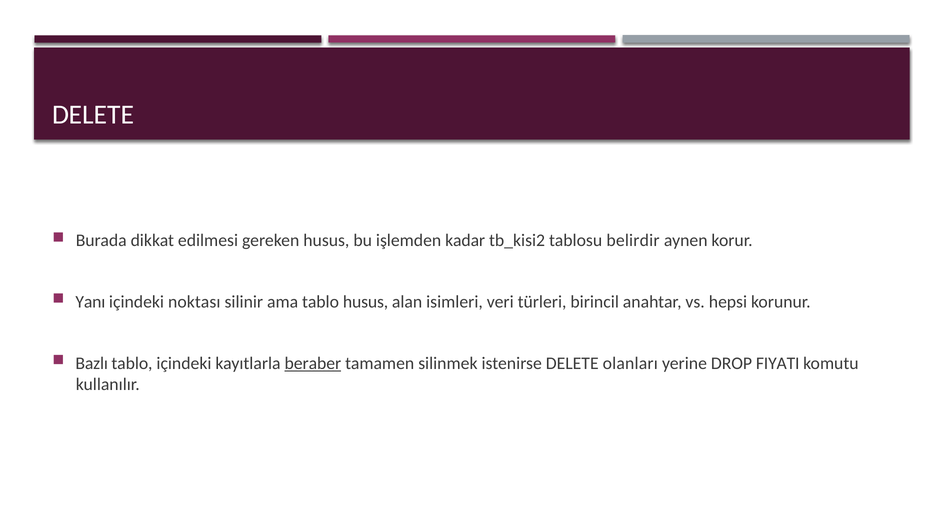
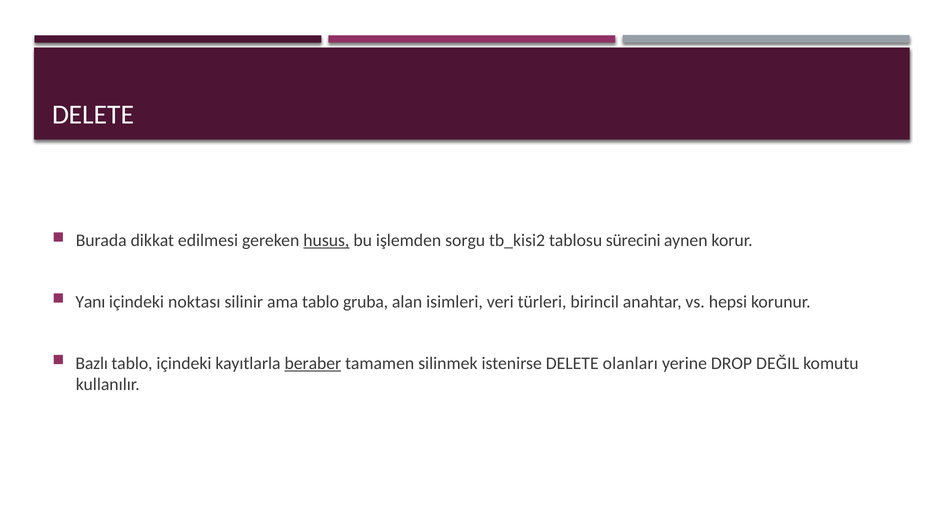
husus underline: none -> present (326, 240)
kadar: kadar -> sorgu (465, 240)
belirdir: belirdir -> sürecini (633, 240)
tablo husus: husus -> gruba (366, 302)
FIYATI: FIYATI -> DEĞIL (778, 363)
